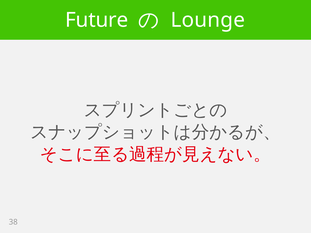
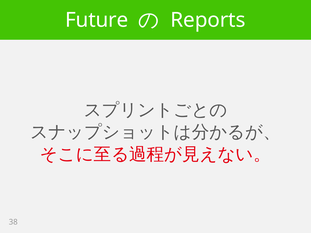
Lounge: Lounge -> Reports (208, 20)
